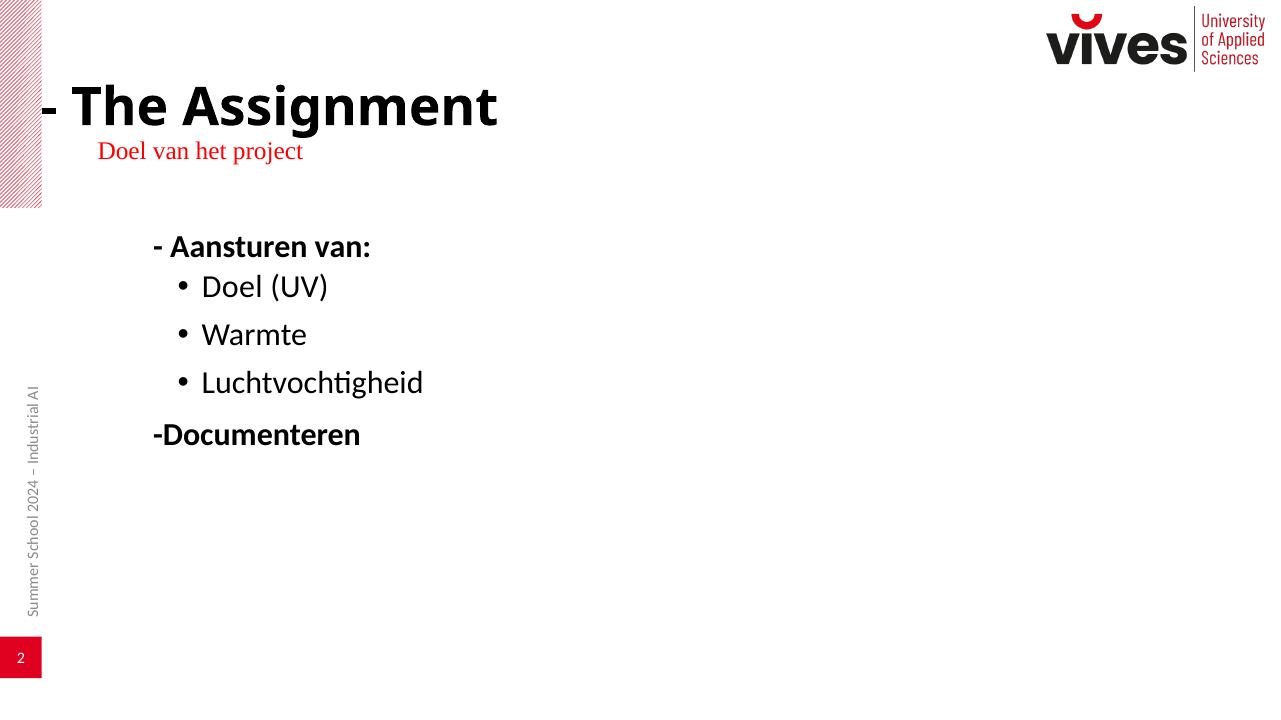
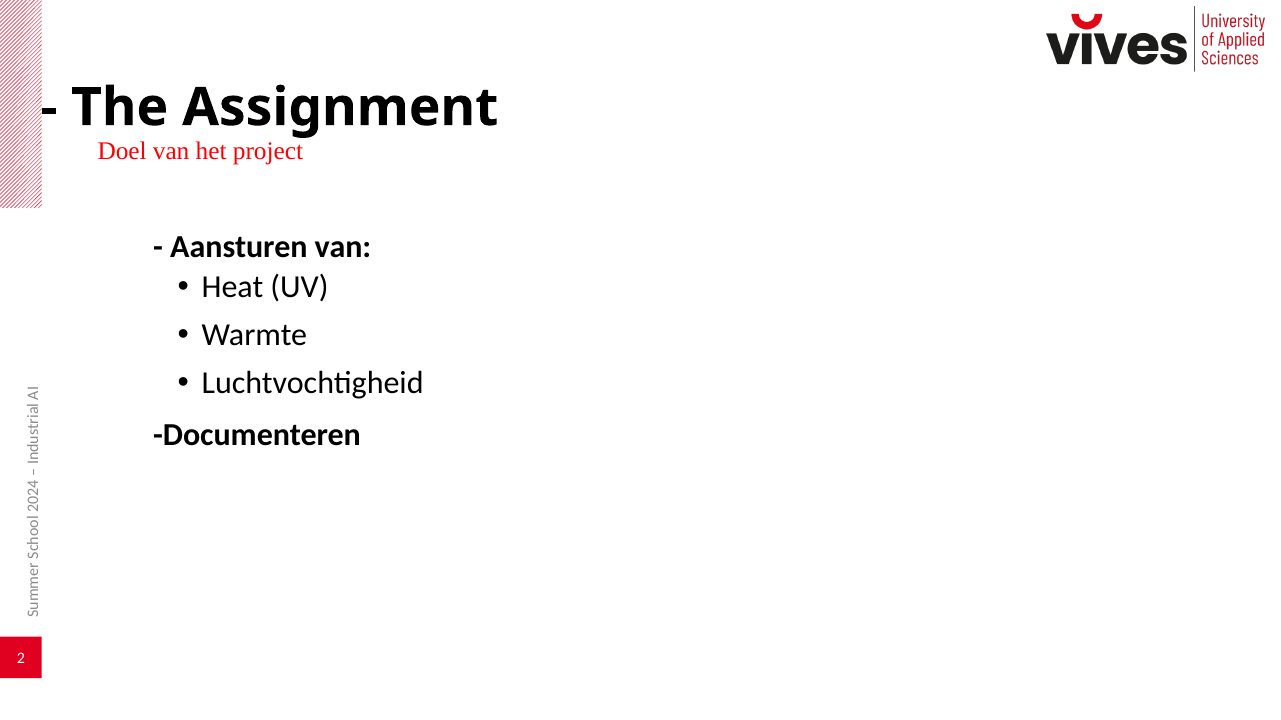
Doel: Doel -> Heat (232, 288)
